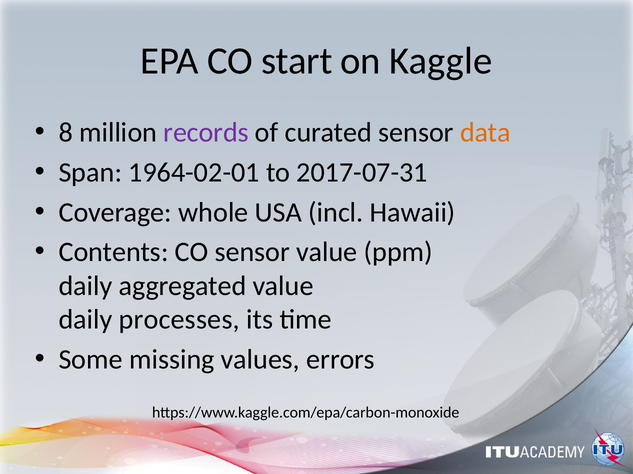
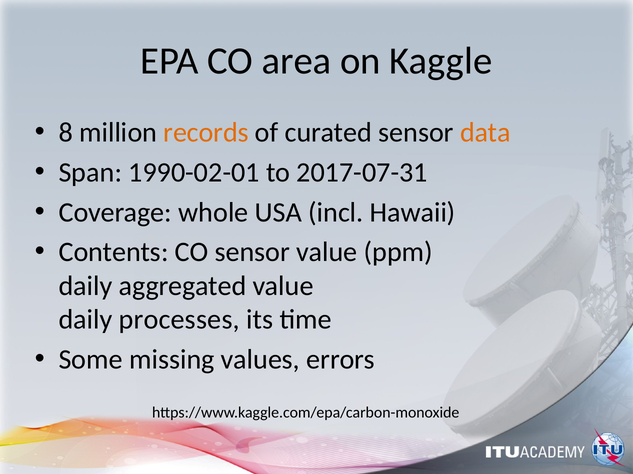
start: start -> area (297, 61)
records colour: purple -> orange (206, 133)
1964-02-01: 1964-02-01 -> 1990-02-01 (194, 173)
